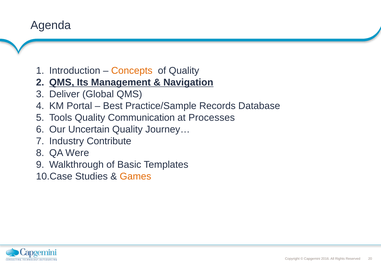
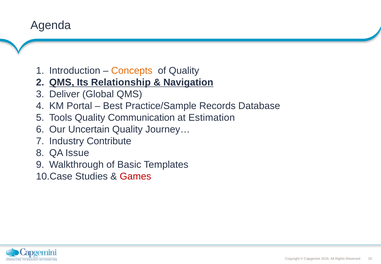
Management: Management -> Relationship (121, 82)
Processes: Processes -> Estimation (212, 118)
Were: Were -> Issue (77, 153)
Games colour: orange -> red (135, 176)
